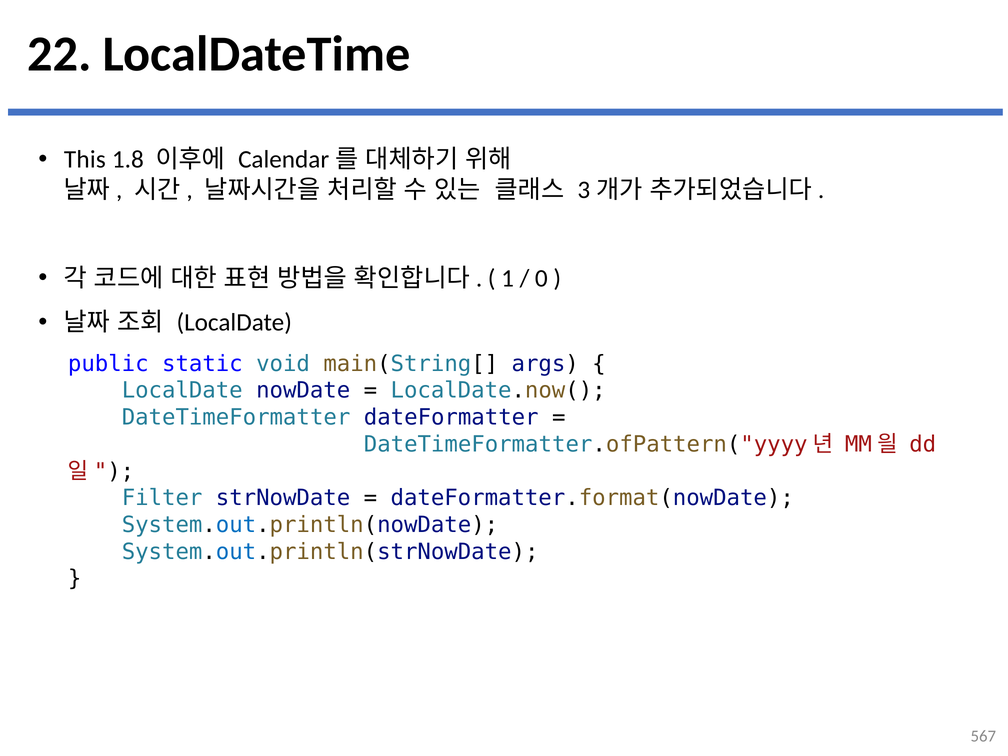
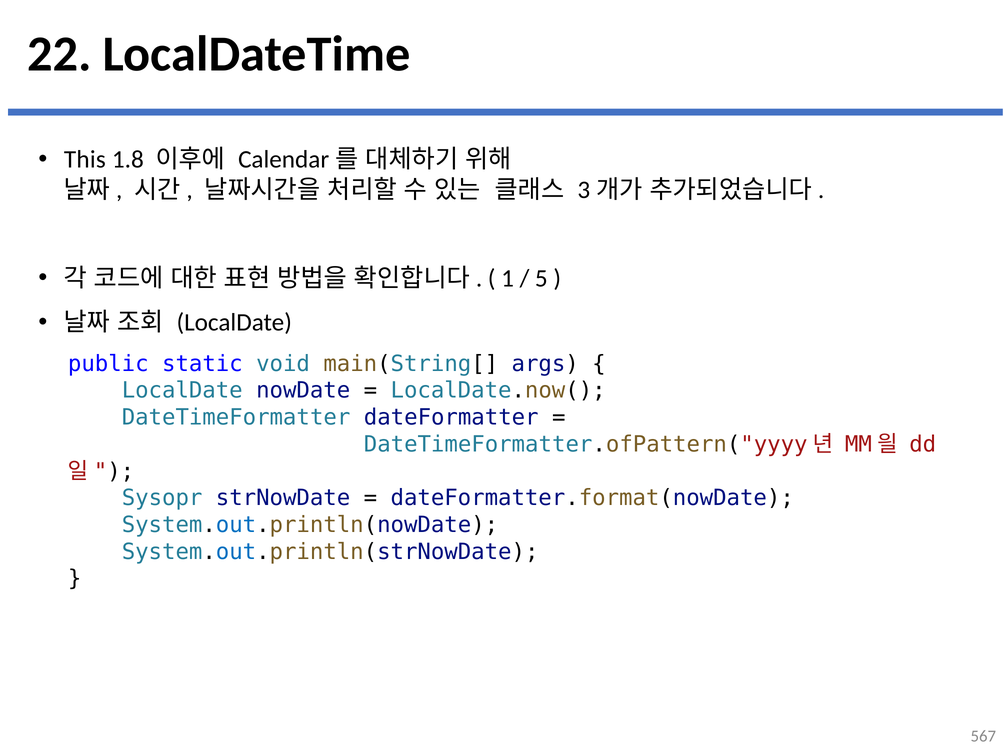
0: 0 -> 5 (541, 278)
Filter: Filter -> Sysopr (162, 498)
